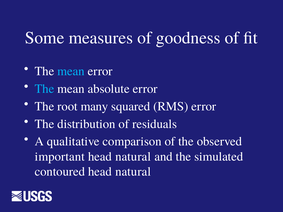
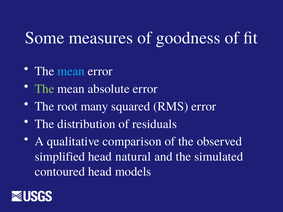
The colour: light blue -> light green (44, 89)
important: important -> simplified (60, 157)
contoured head natural: natural -> models (133, 172)
